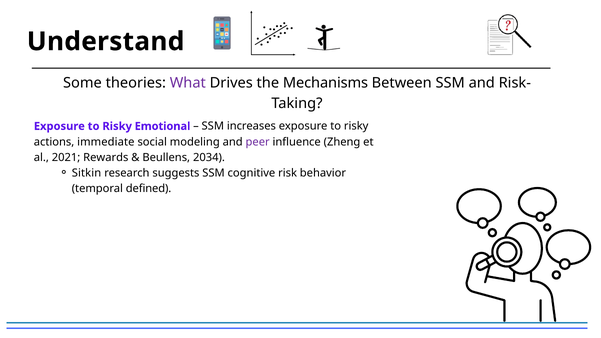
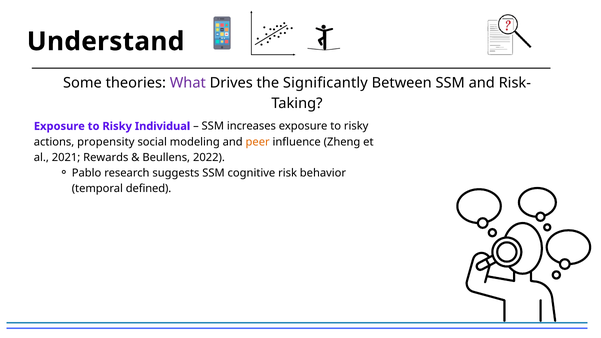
Mechanisms: Mechanisms -> Significantly (325, 83)
Emotional: Emotional -> Individual (162, 126)
immediate: immediate -> propensity (106, 142)
peer colour: purple -> orange (258, 142)
2034: 2034 -> 2022 (209, 158)
Sitkin: Sitkin -> Pablo (87, 173)
